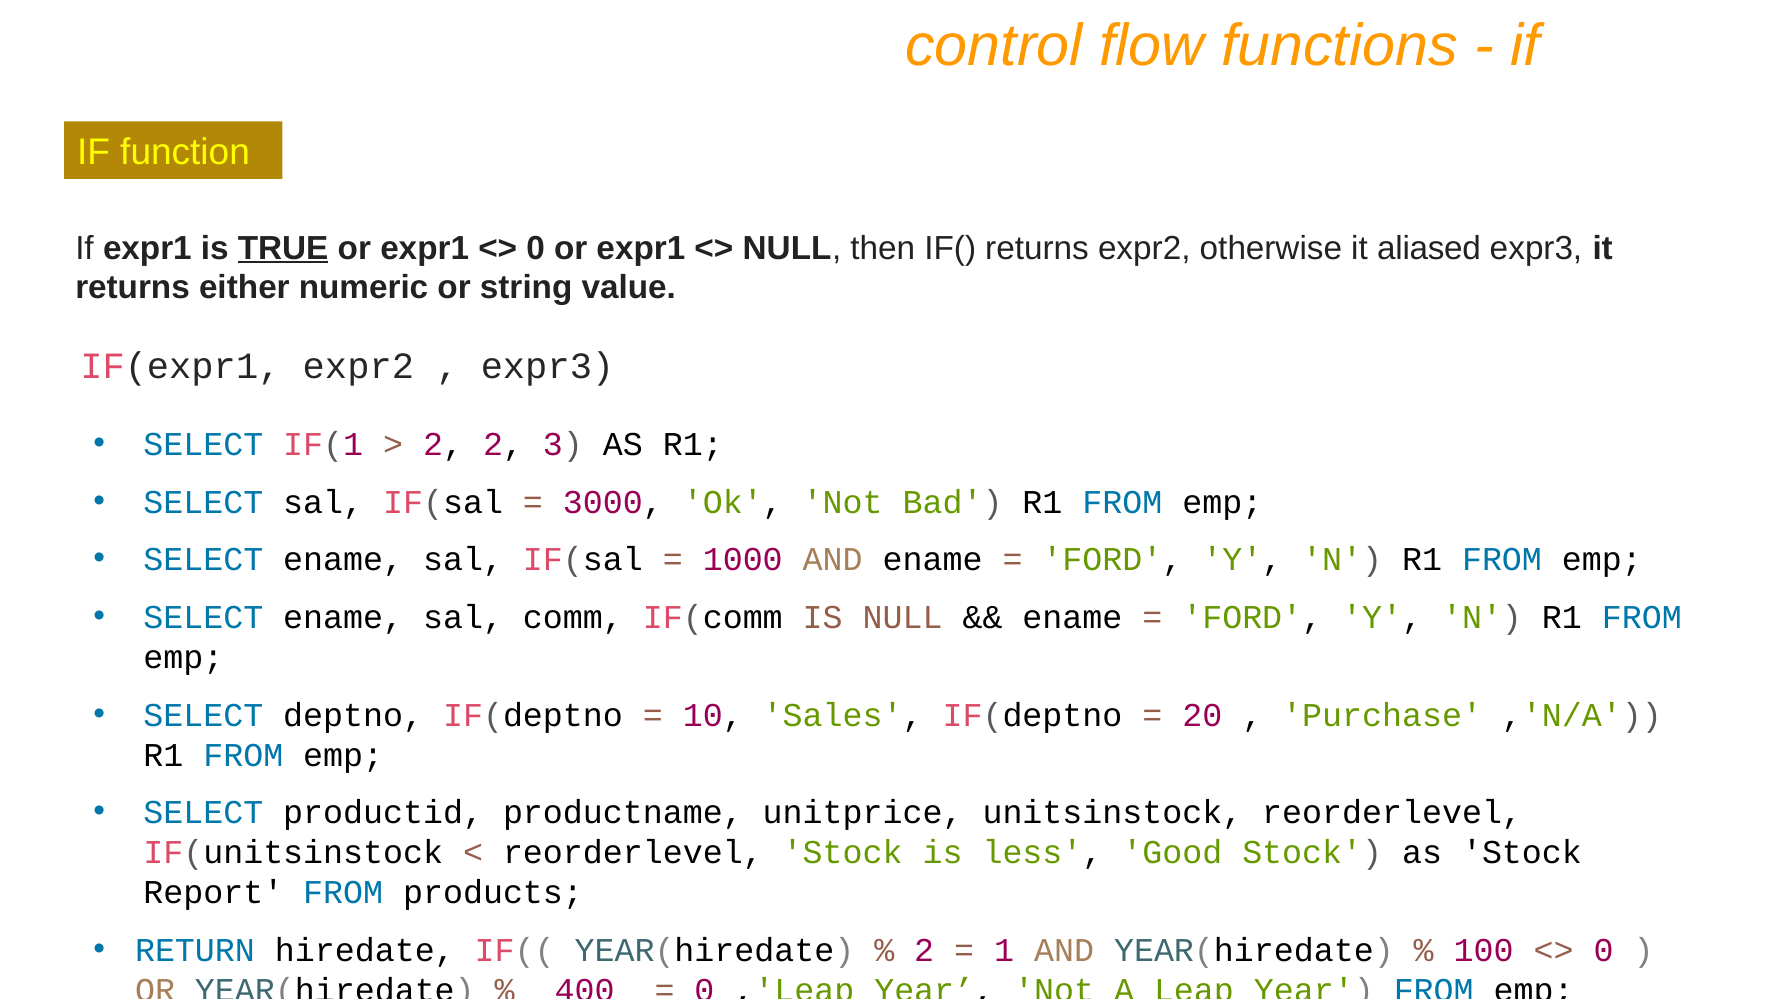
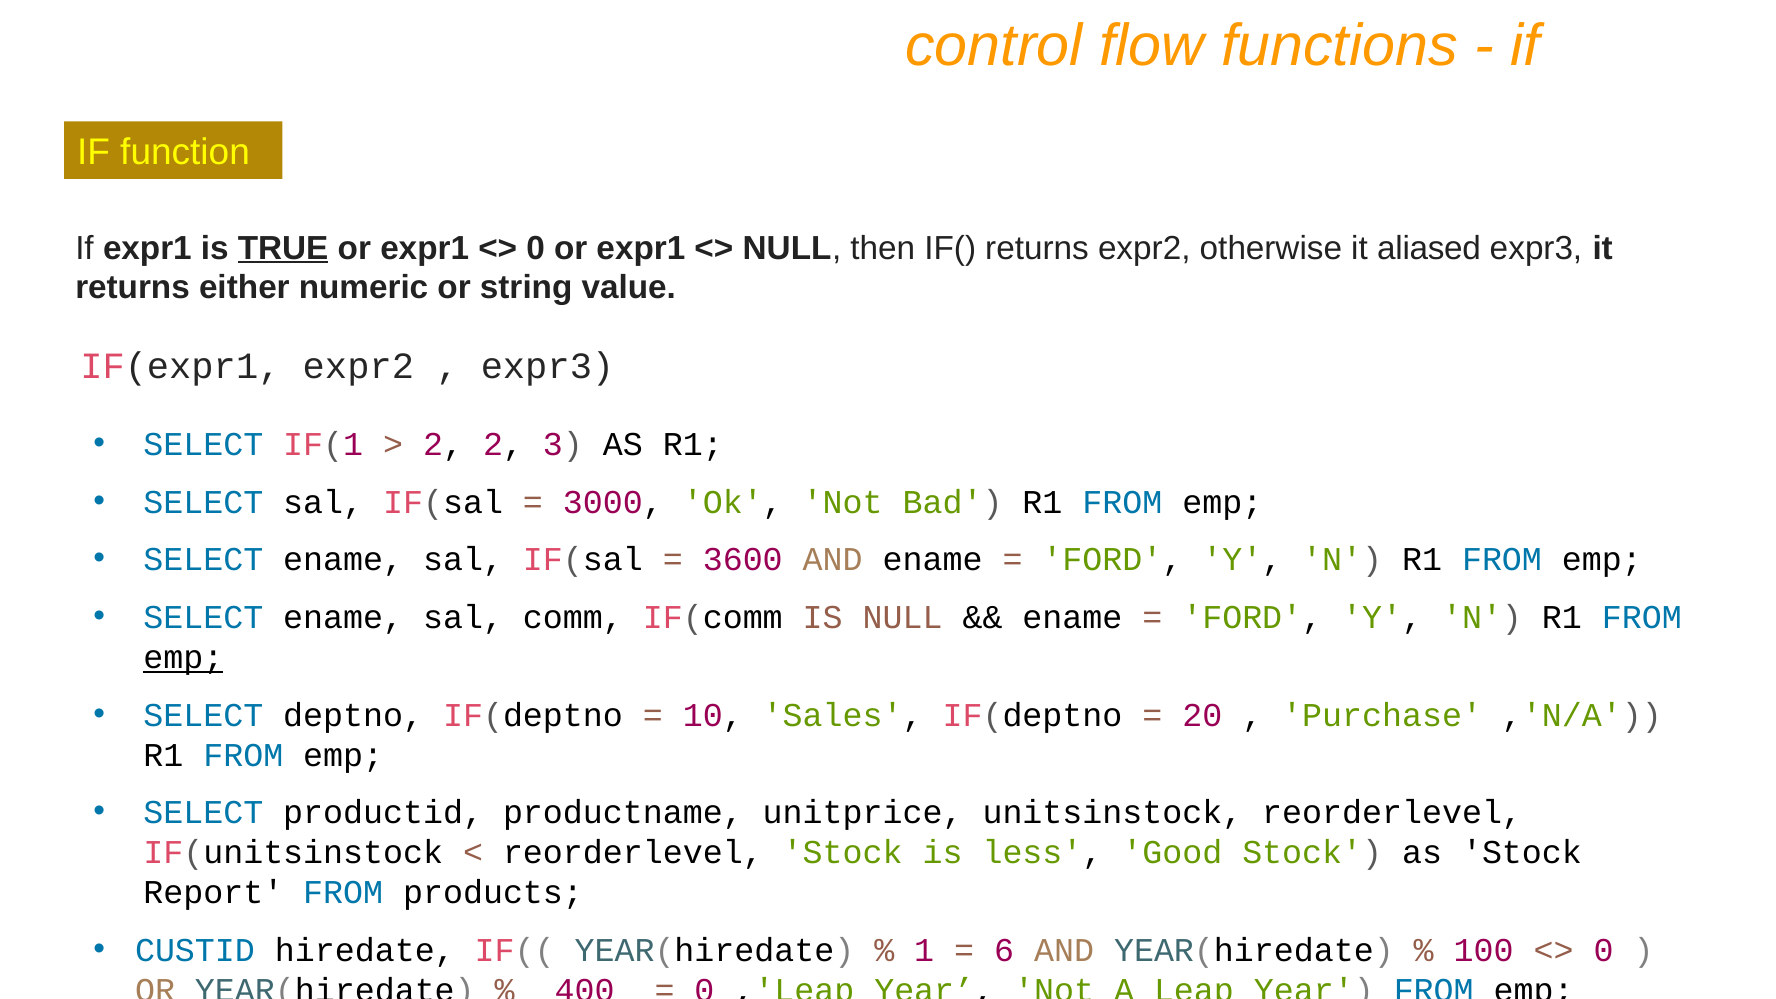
1000: 1000 -> 3600 (743, 560)
emp underline: none -> present (183, 657)
RETURN: RETURN -> CUSTID (195, 950)
2: 2 -> 1 (924, 950)
1: 1 -> 6 (1004, 950)
